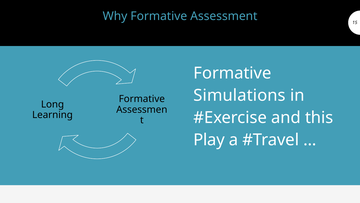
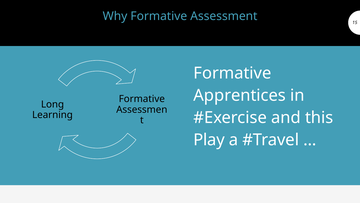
Simulations: Simulations -> Apprentices (240, 95)
